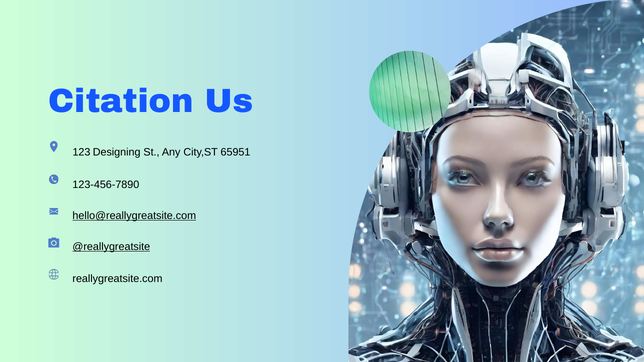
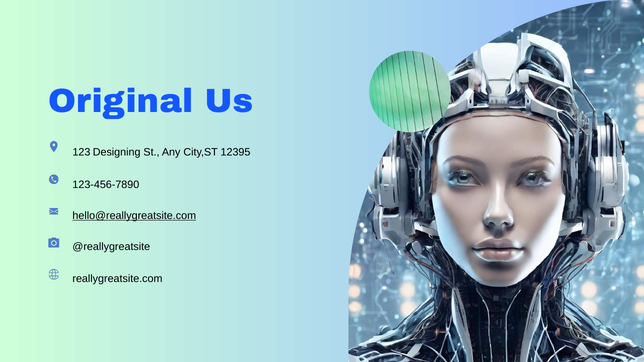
Citation: Citation -> Original (121, 101)
65951: 65951 -> 12395 (235, 152)
@reallygreatsite underline: present -> none (111, 247)
